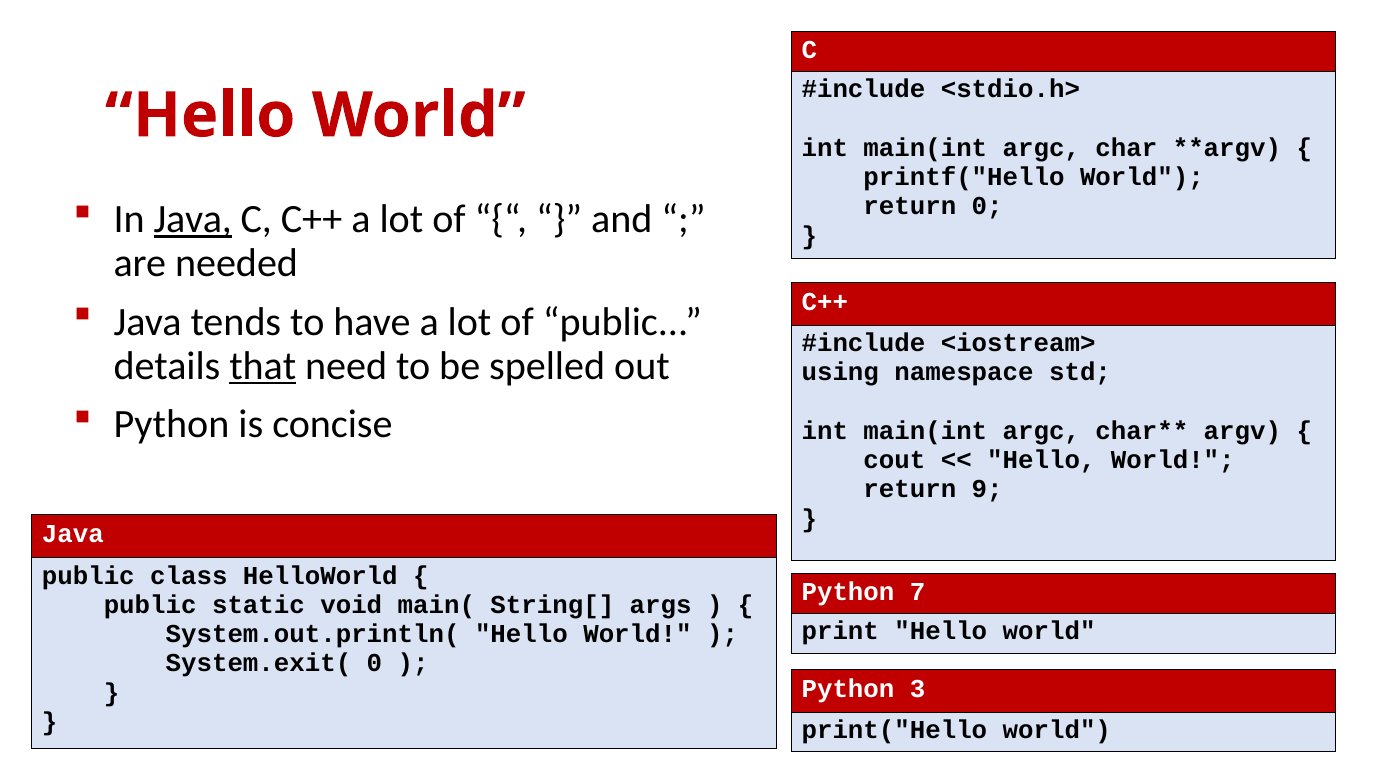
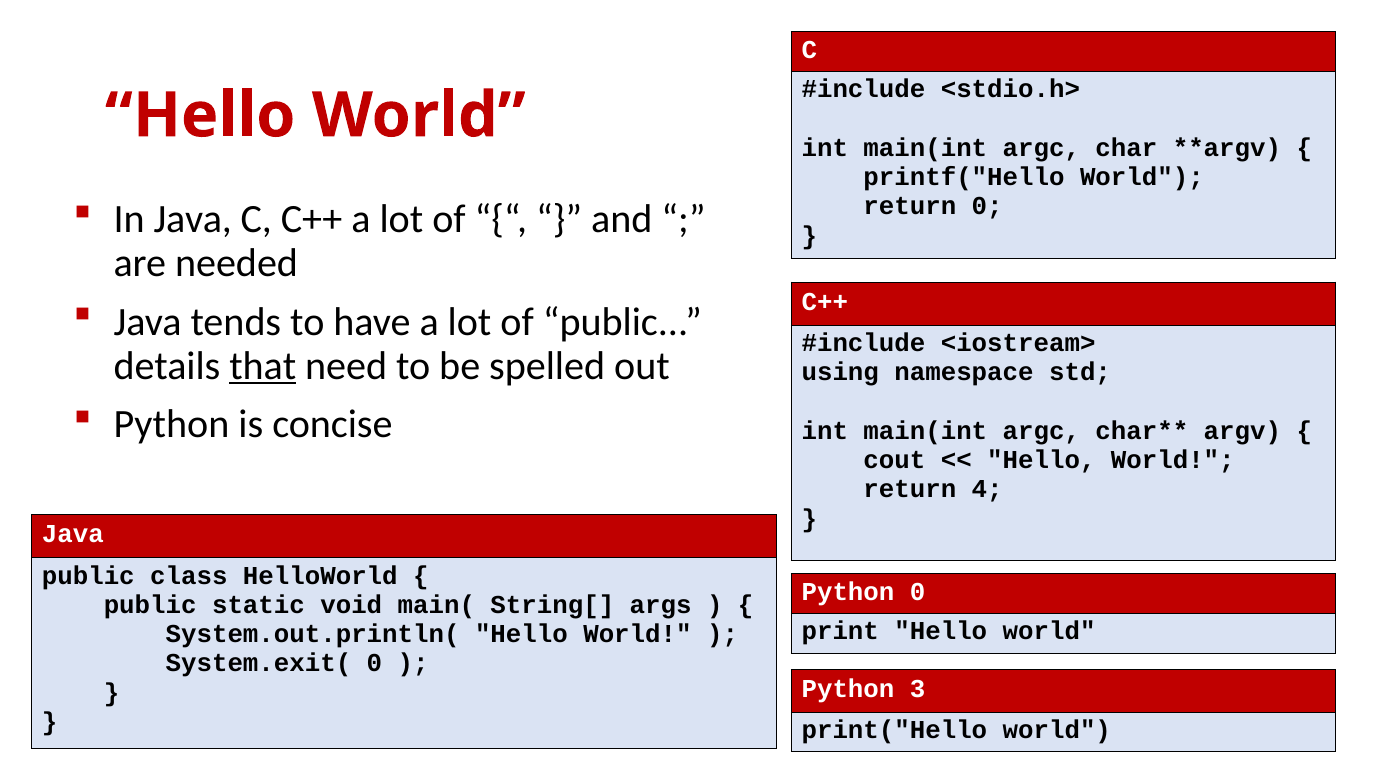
Java underline: present -> none (193, 219)
9: 9 -> 4 (987, 489)
Python 7: 7 -> 0 (918, 591)
